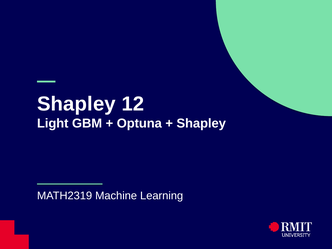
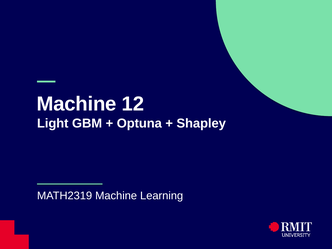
Shapley: Shapley -> Machine (77, 104)
